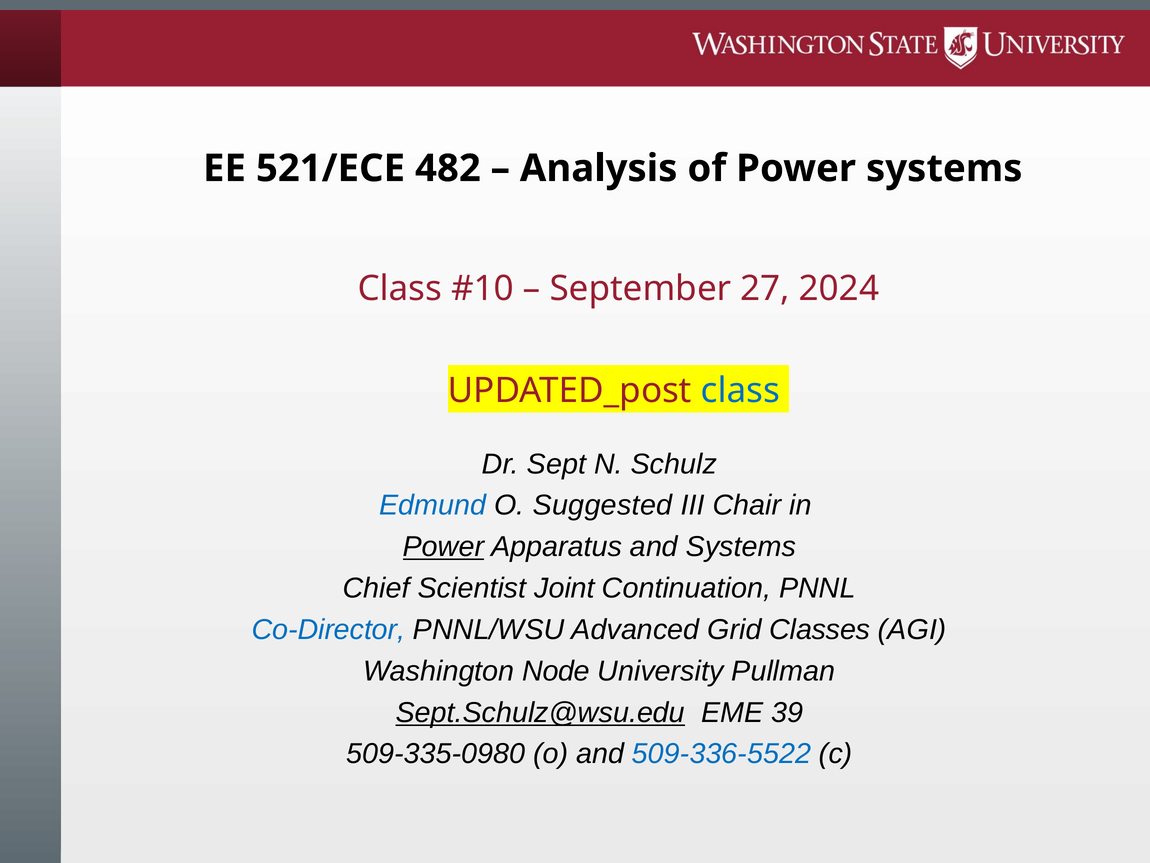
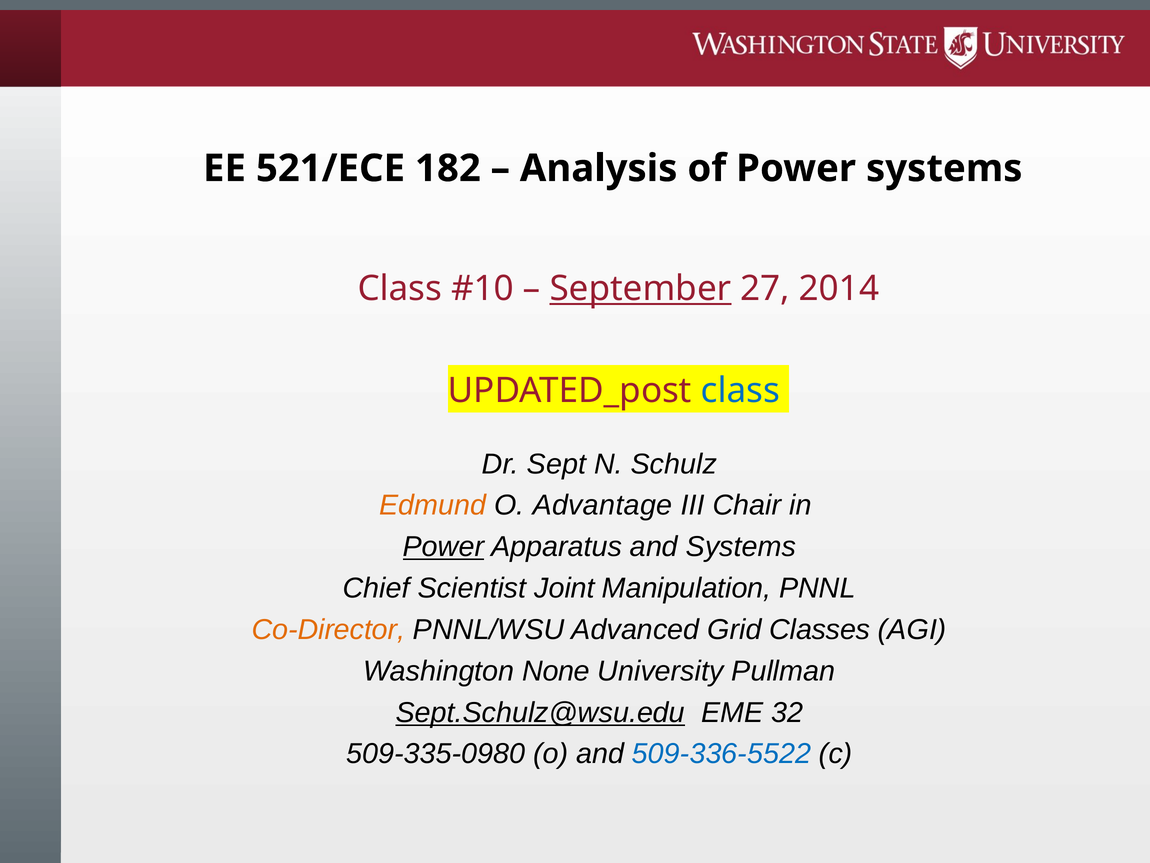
482: 482 -> 182 (448, 168)
September underline: none -> present (640, 289)
2024: 2024 -> 2014 (839, 289)
Edmund colour: blue -> orange (433, 505)
Suggested: Suggested -> Advantage (602, 505)
Continuation: Continuation -> Manipulation (687, 588)
Co-Director colour: blue -> orange (328, 629)
Node: Node -> None (556, 671)
39: 39 -> 32 (787, 712)
